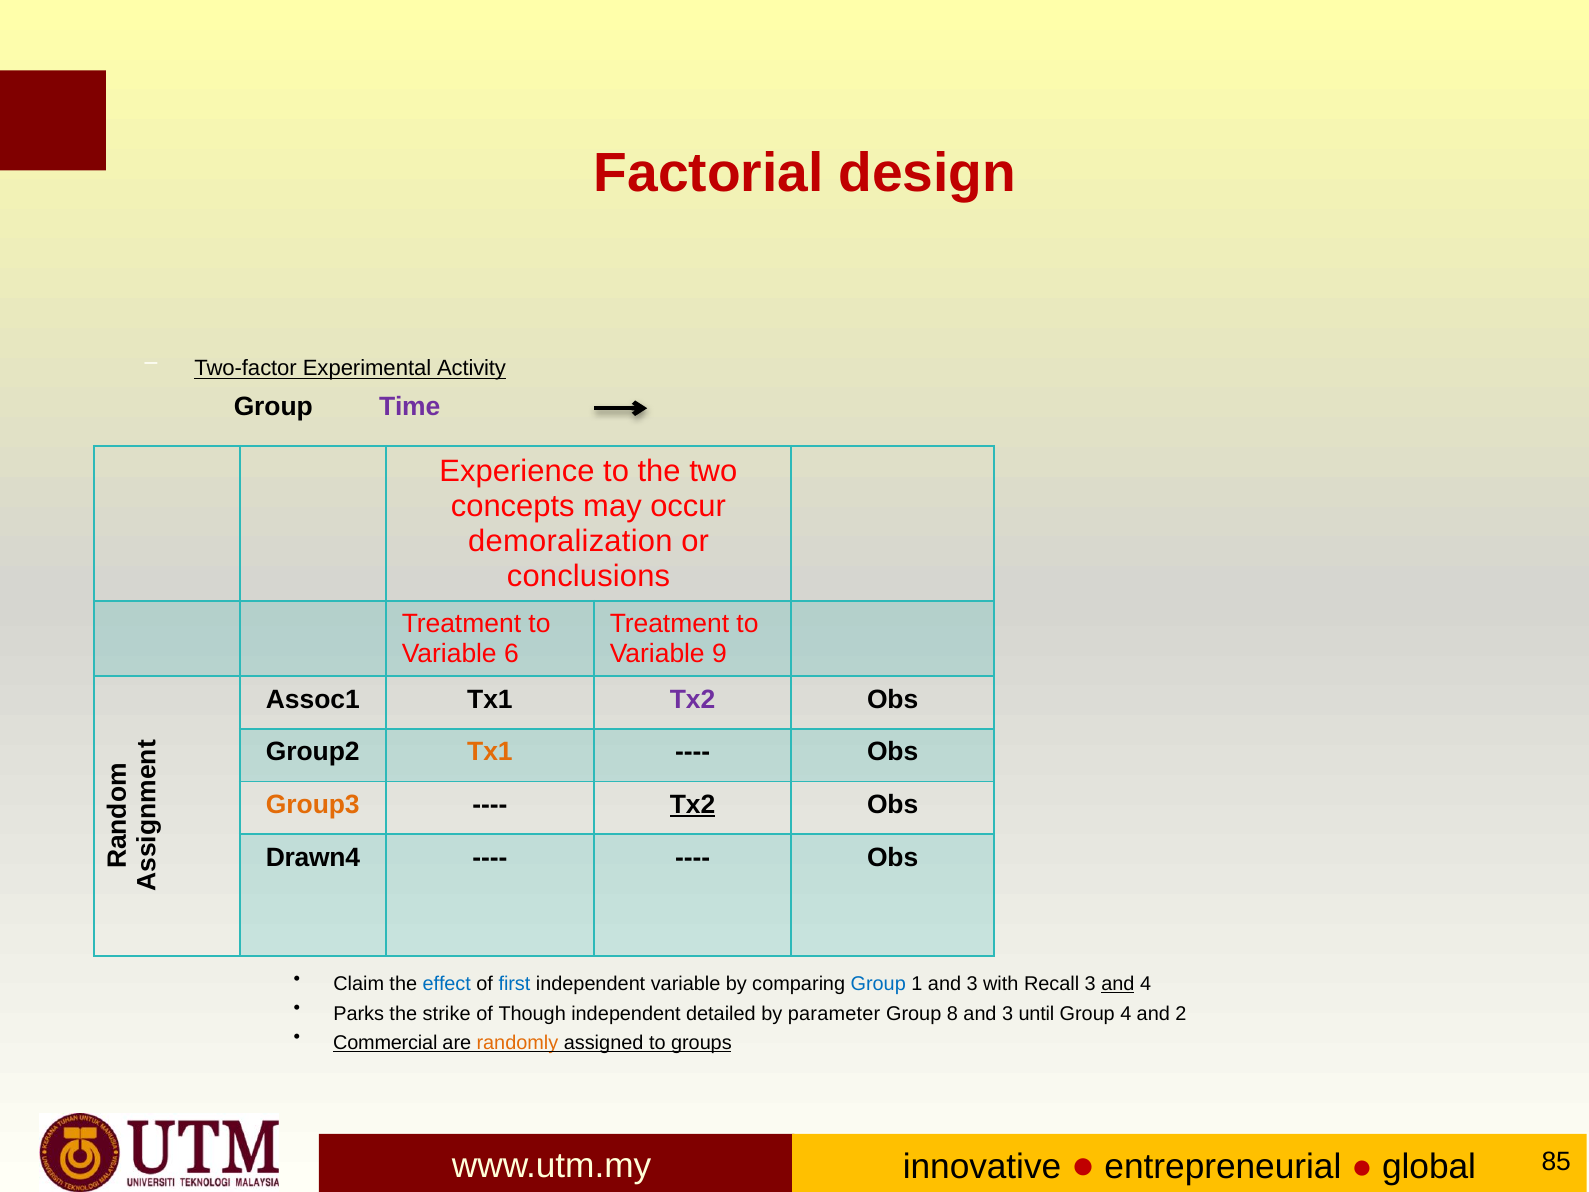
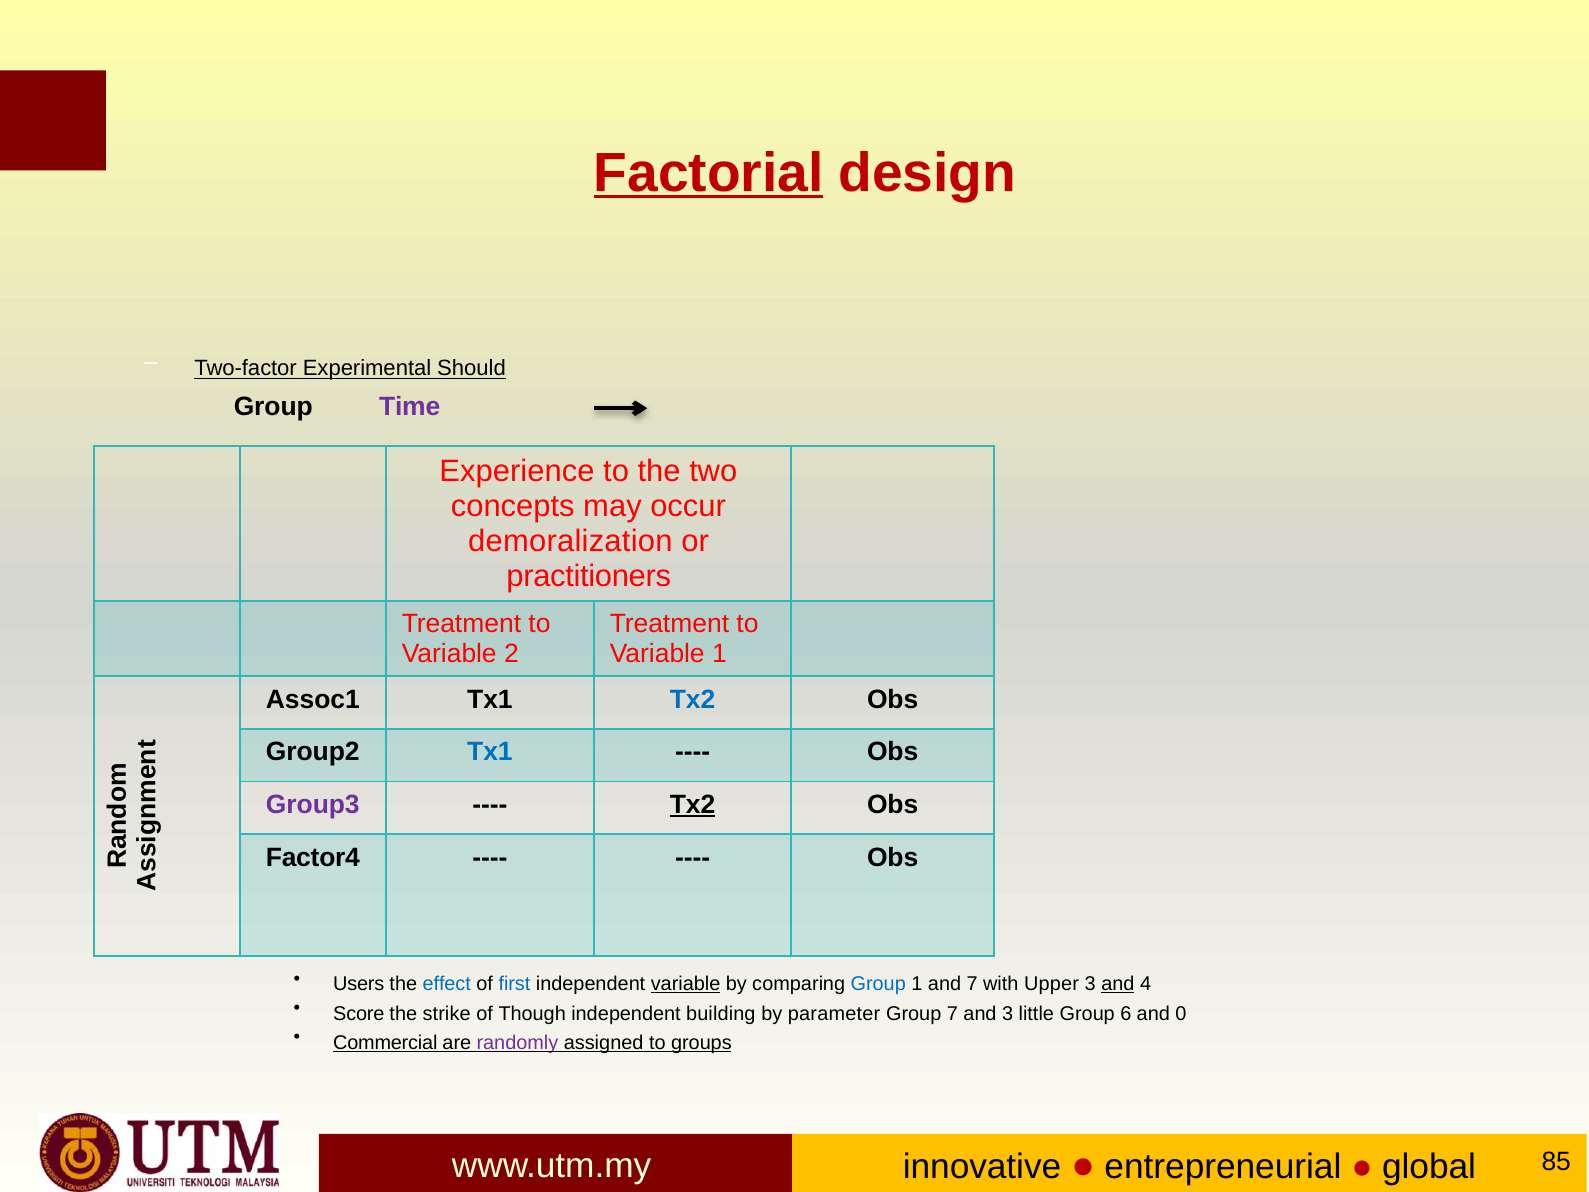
Factorial underline: none -> present (709, 173)
Activity: Activity -> Should (471, 368)
conclusions: conclusions -> practitioners (589, 576)
6: 6 -> 2 (511, 654)
Variable 9: 9 -> 1 (719, 654)
Tx2 colour: purple -> blue (693, 699)
Tx1 colour: orange -> blue (490, 752)
Group3 colour: orange -> purple (313, 805)
Drawn4: Drawn4 -> Factor4 (313, 857)
Claim: Claim -> Users (359, 984)
variable underline: none -> present (686, 984)
1 and 3: 3 -> 7 (972, 984)
Recall: Recall -> Upper (1052, 984)
Parks: Parks -> Score (359, 1013)
detailed: detailed -> building (721, 1013)
Group 8: 8 -> 7 (952, 1013)
until: until -> little (1036, 1013)
Group 4: 4 -> 6 (1126, 1013)
2: 2 -> 0 (1181, 1013)
randomly colour: orange -> purple (517, 1043)
